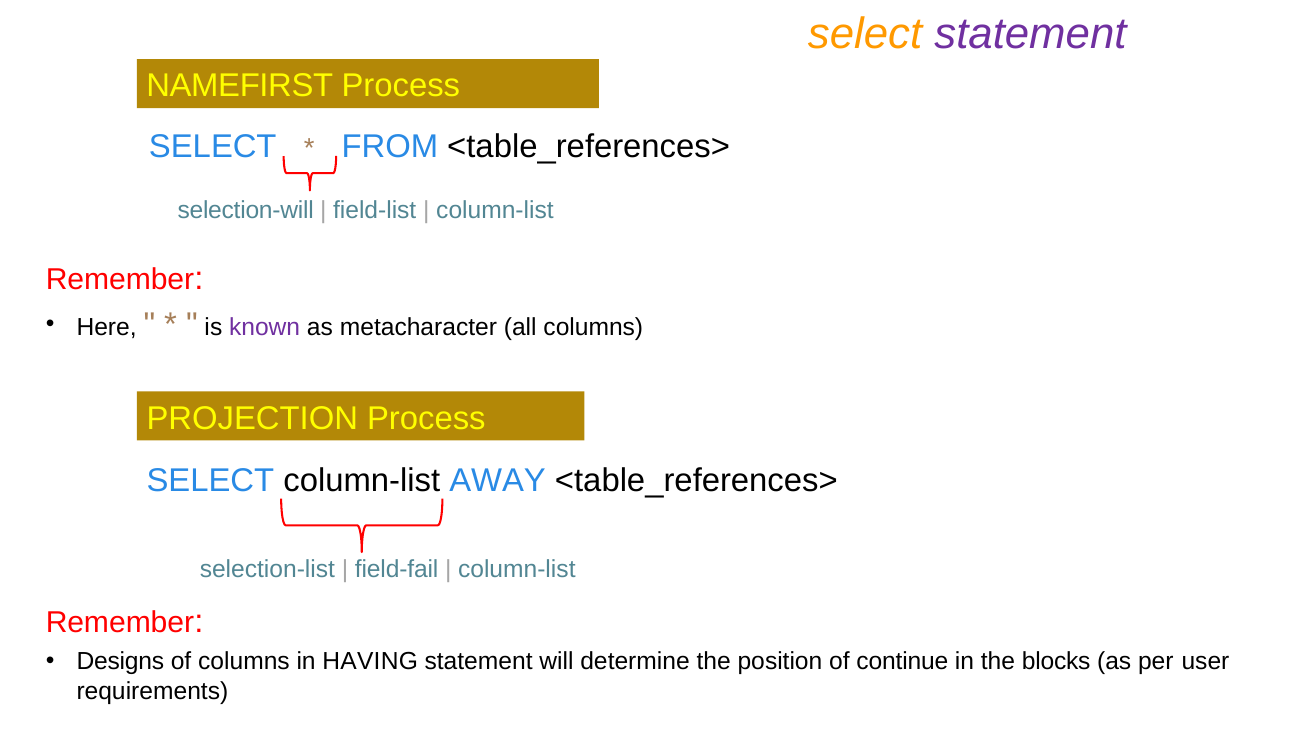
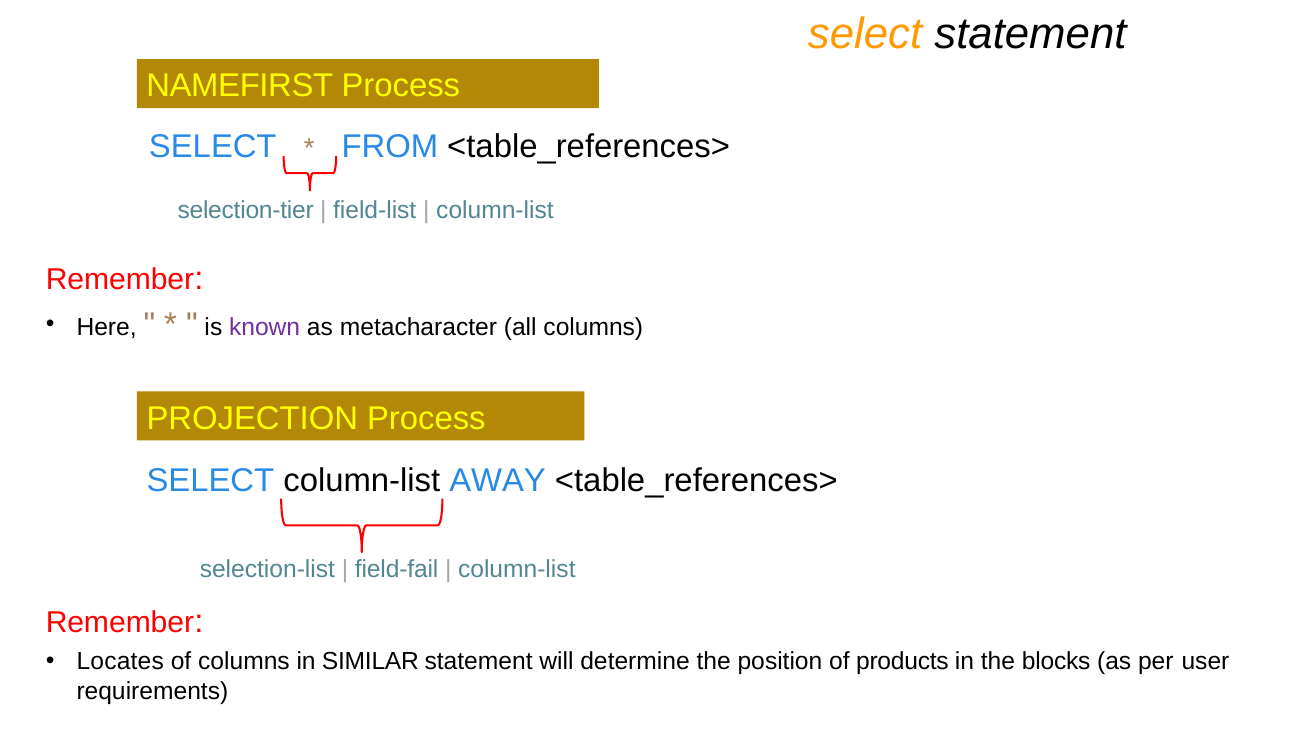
statement colour: purple -> black (1030, 34)
selection-will: selection-will -> selection-tier (246, 210)
Designs: Designs -> Locates (120, 661)
HAVING: HAVING -> SIMILAR (370, 661)
continue: continue -> products (902, 661)
